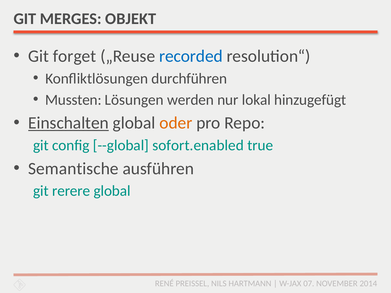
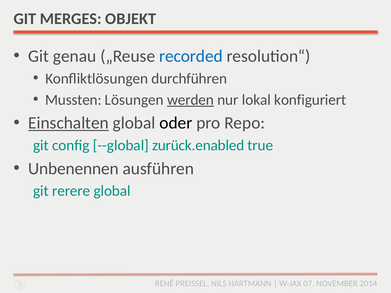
forget: forget -> genau (75, 56)
werden underline: none -> present (190, 100)
hinzugefügt: hinzugefügt -> konfiguriert (310, 100)
oder colour: orange -> black (176, 123)
sofort.enabled: sofort.enabled -> zurück.enabled (198, 145)
Semantische: Semantische -> Unbenennen (73, 169)
